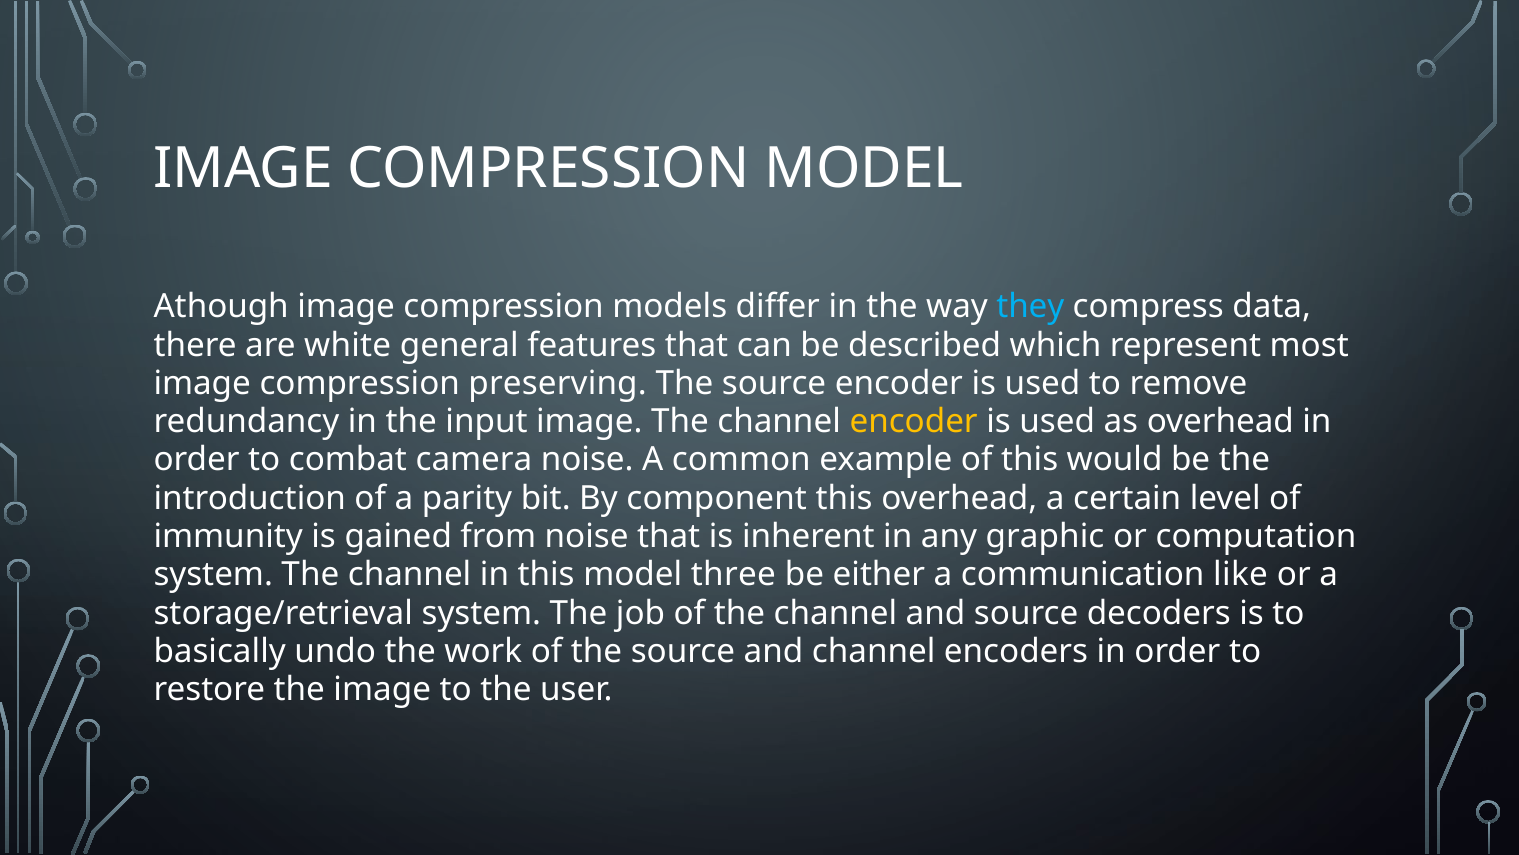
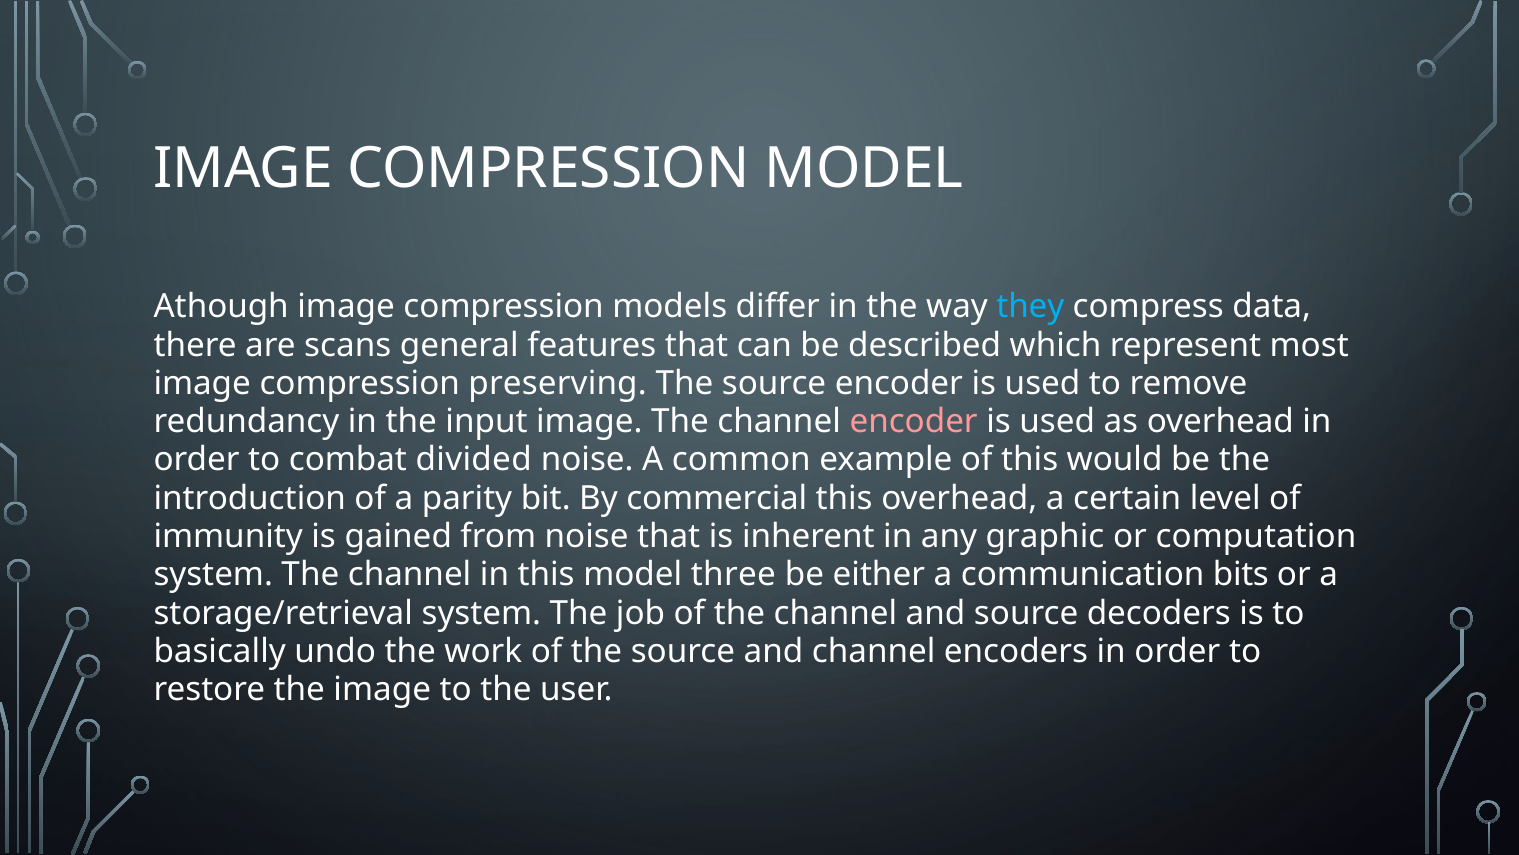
white: white -> scans (348, 345)
encoder colour: yellow -> pink (914, 421)
camera: camera -> divided (474, 460)
component: component -> commercial (717, 498)
like: like -> bits (1241, 574)
